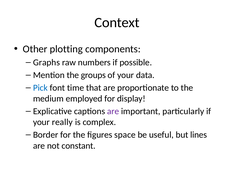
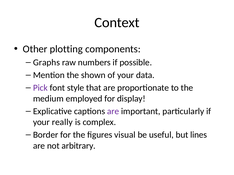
groups: groups -> shown (93, 75)
Pick colour: blue -> purple (40, 88)
time: time -> style (76, 88)
space: space -> visual (125, 135)
constant: constant -> arbitrary (79, 146)
